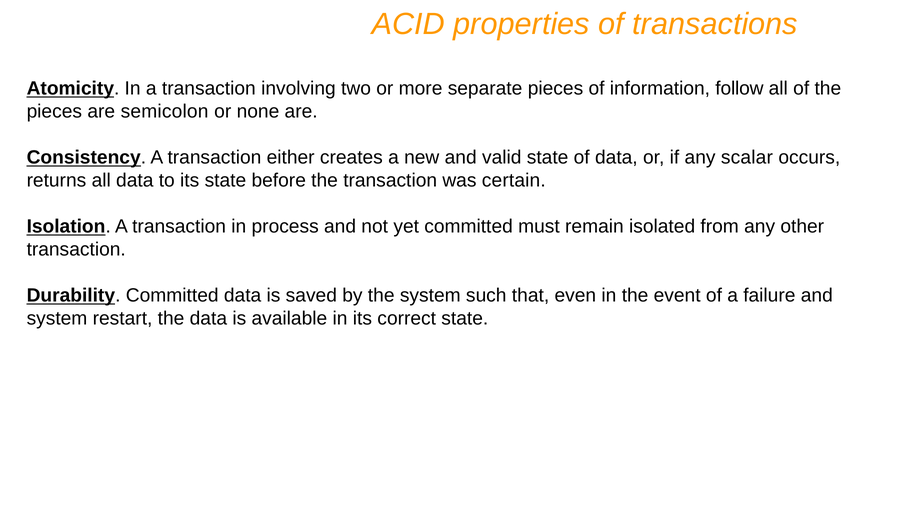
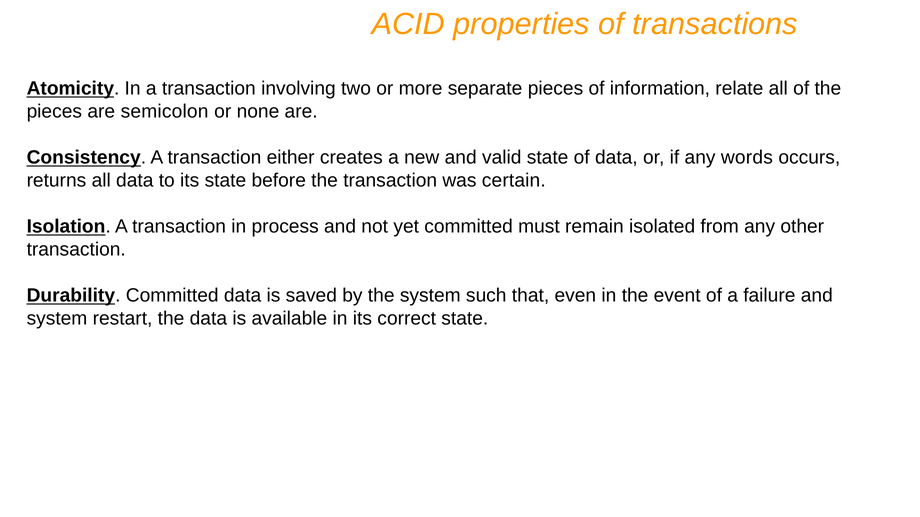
follow: follow -> relate (739, 89)
scalar: scalar -> words (747, 158)
